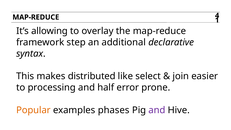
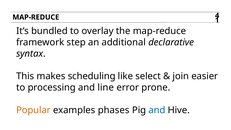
allowing: allowing -> bundled (49, 31)
distributed: distributed -> scheduling (92, 76)
half: half -> line (106, 87)
and colour: purple -> blue (157, 110)
